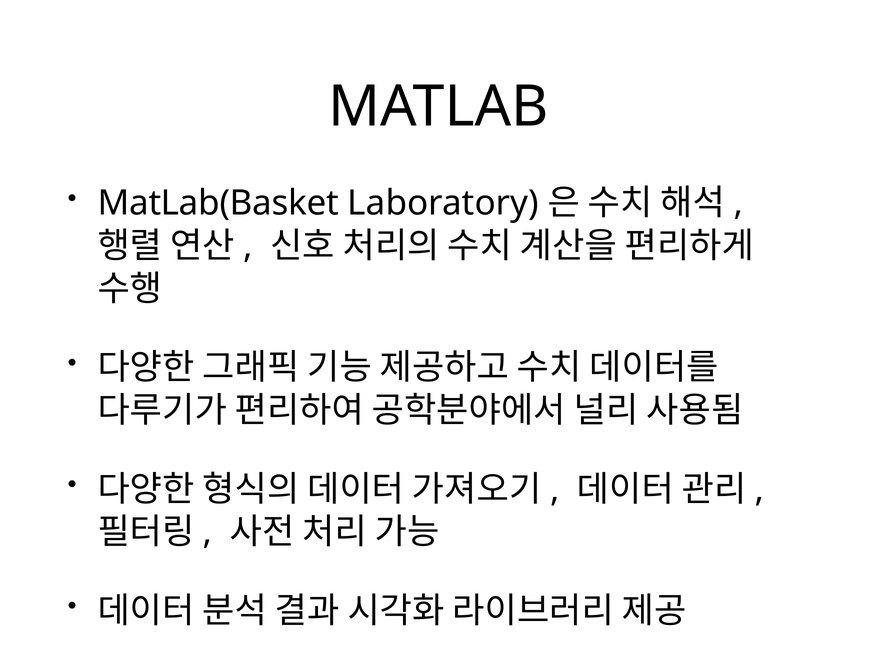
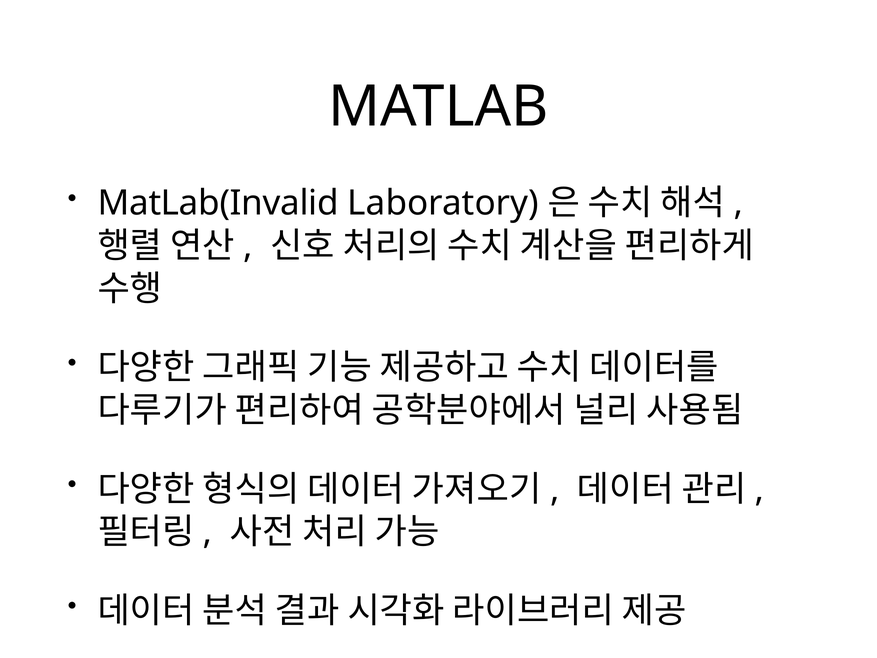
MatLab(Basket: MatLab(Basket -> MatLab(Invalid (218, 203)
